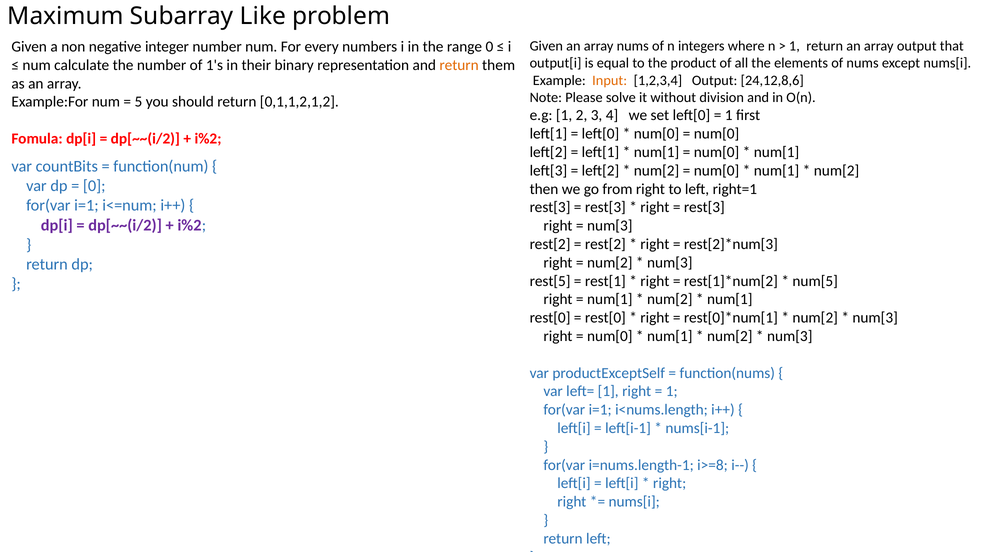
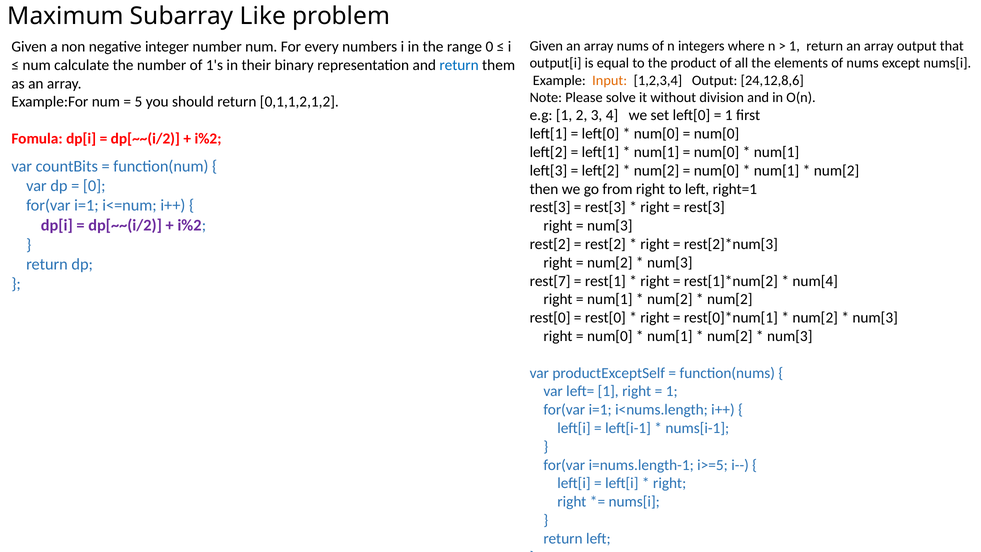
return colour: orange -> blue (459, 65)
rest[5: rest[5 -> rest[7 (550, 281)
num[5: num[5 -> num[4 (815, 281)
num[1: num[1 -> num[2 (730, 299)
i>=8: i>=8 -> i>=5 (713, 465)
